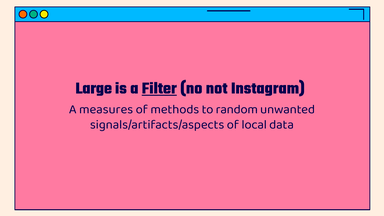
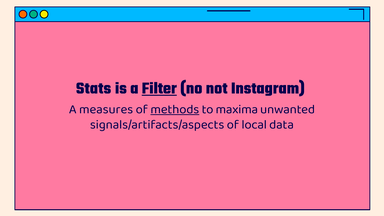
Large: Large -> Stats (94, 88)
methods underline: none -> present (175, 109)
random: random -> maxima (237, 109)
